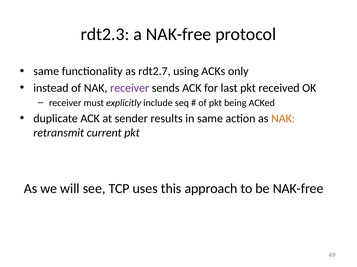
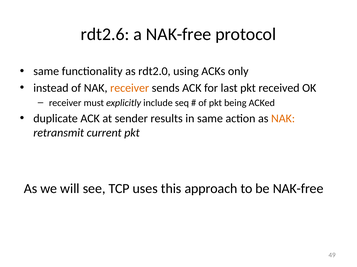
rdt2.3: rdt2.3 -> rdt2.6 (105, 34)
rdt2.7: rdt2.7 -> rdt2.0 (154, 71)
receiver colour: purple -> orange (130, 88)
